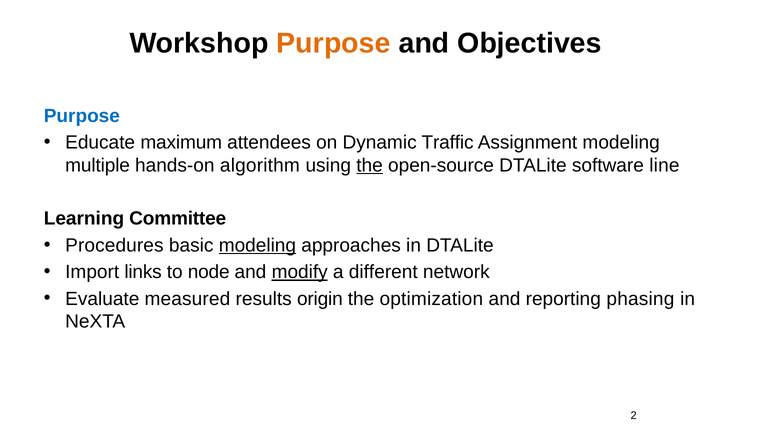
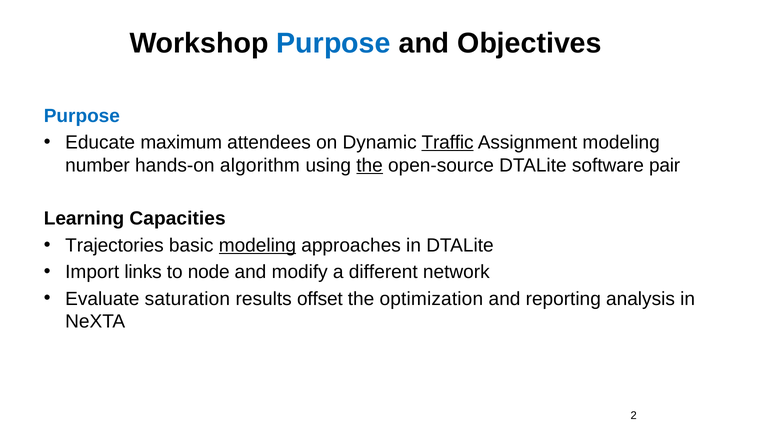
Purpose colour: orange -> blue (334, 43)
Traffic underline: none -> present (448, 142)
multiple: multiple -> number (98, 165)
line: line -> pair (665, 165)
Committee: Committee -> Capacities (178, 218)
Procedures: Procedures -> Trajectories (114, 245)
modify underline: present -> none (300, 272)
measured: measured -> saturation (187, 298)
origin: origin -> offset (320, 298)
phasing: phasing -> analysis (641, 298)
